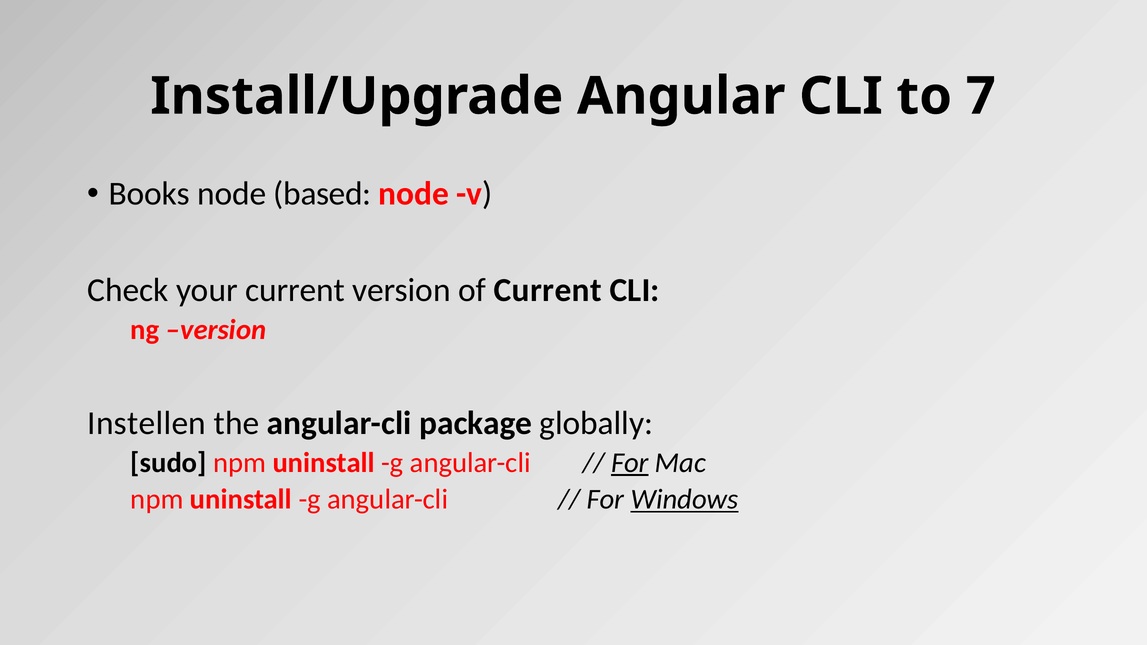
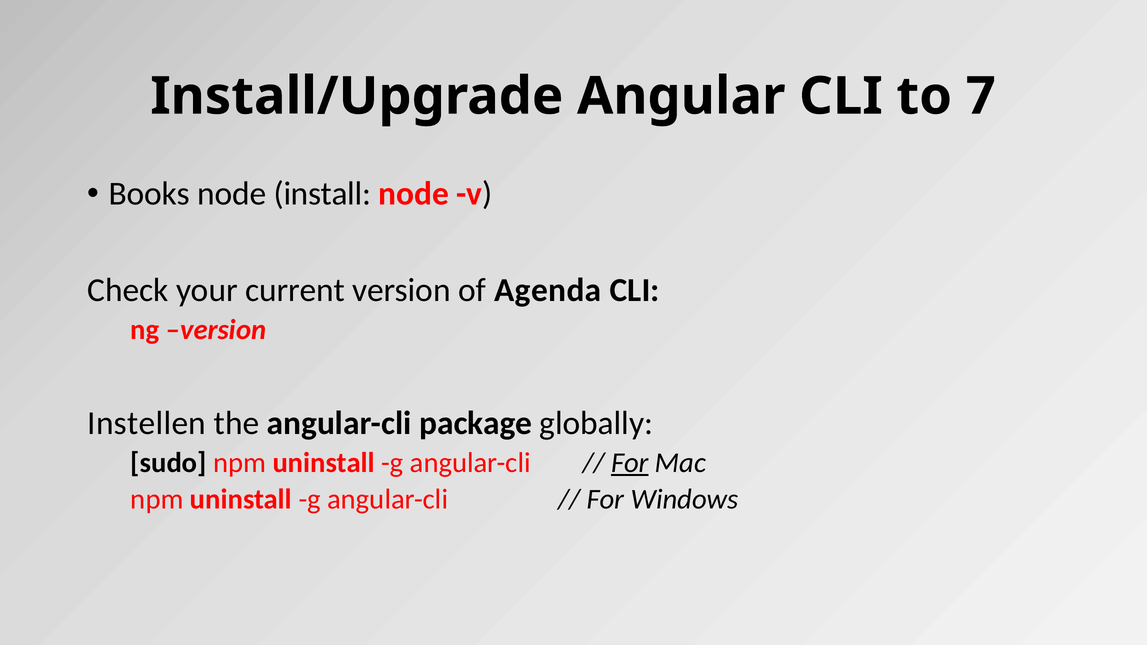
based: based -> install (322, 194)
of Current: Current -> Agenda (548, 290)
Windows underline: present -> none (685, 500)
